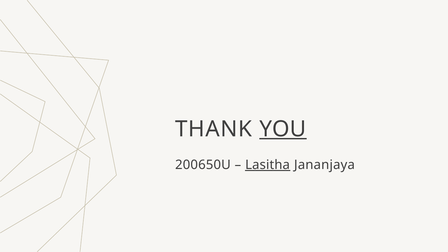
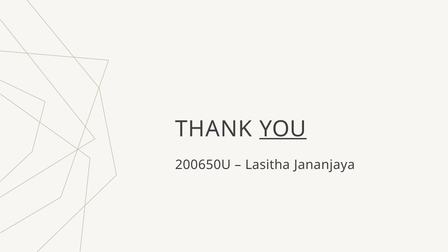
Lasitha underline: present -> none (268, 165)
